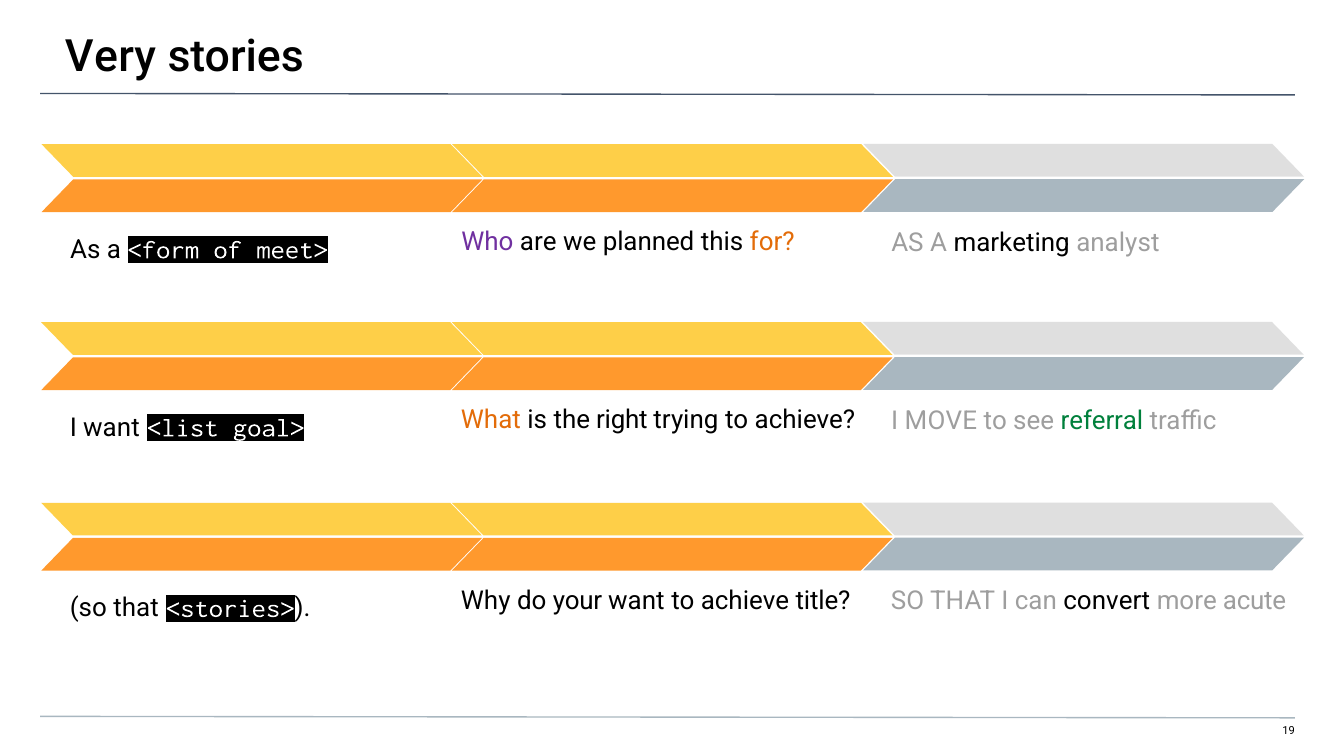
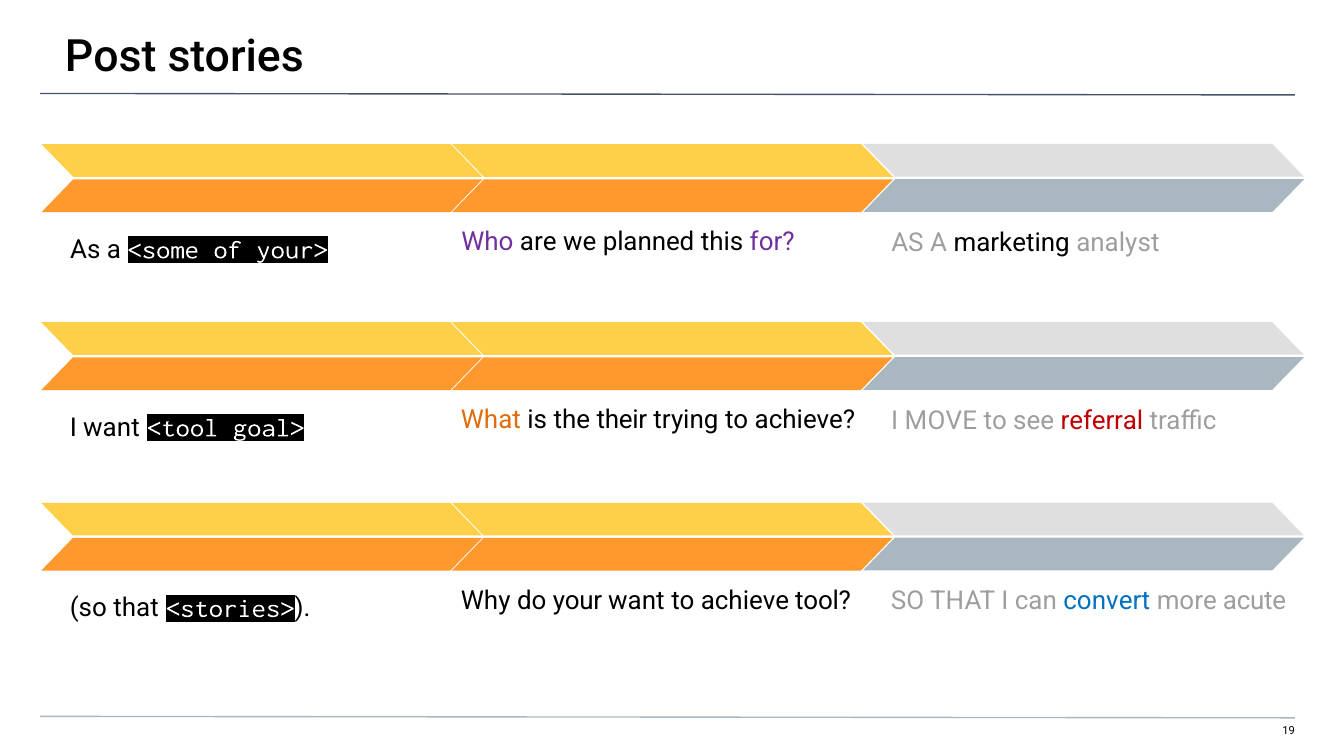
Very: Very -> Post (111, 57)
for colour: orange -> purple (772, 242)
<form: <form -> <some (163, 250)
meet>: meet> -> your> (292, 250)
right: right -> their (622, 420)
<list: <list -> <tool (183, 428)
referral colour: green -> red (1102, 421)
title: title -> tool (823, 601)
convert colour: black -> blue (1107, 601)
